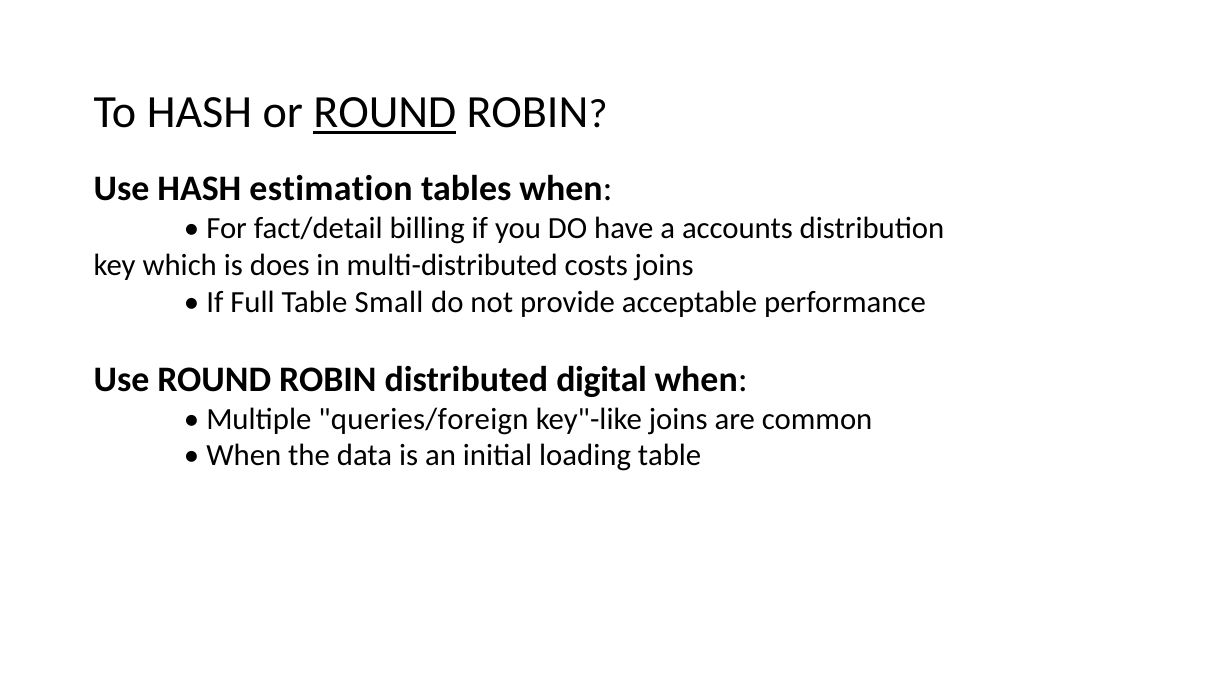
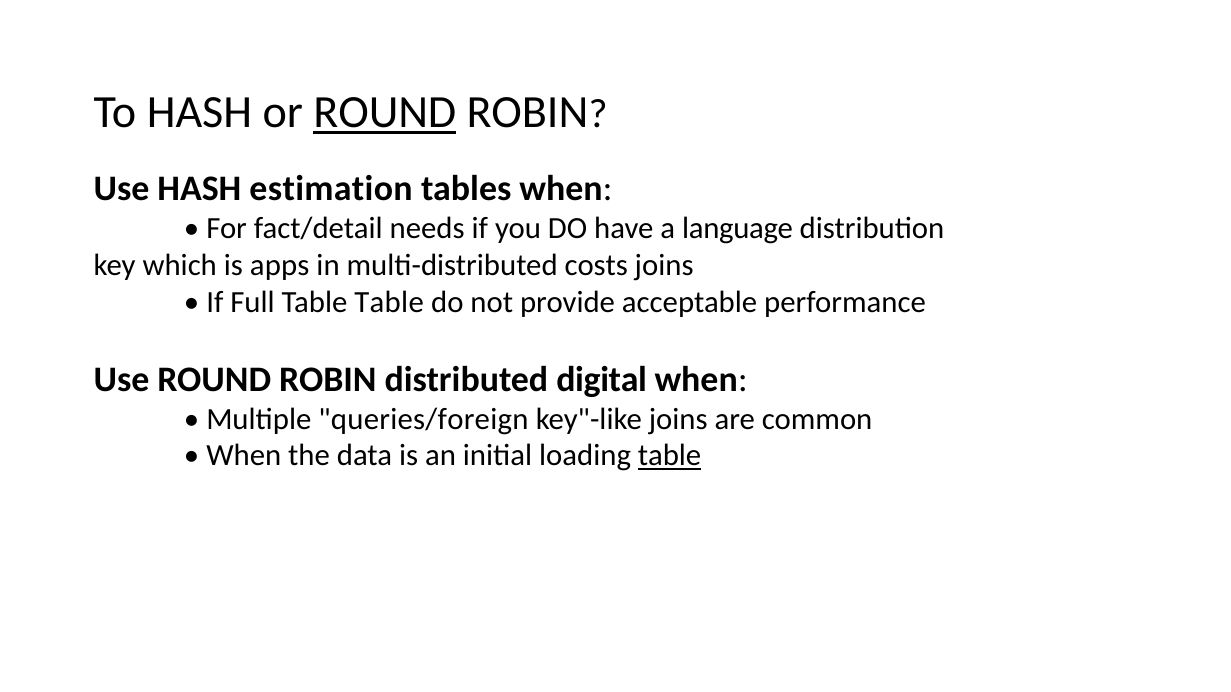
billing: billing -> needs (427, 228)
accounts: accounts -> language (738, 228)
does: does -> apps (280, 265)
Table Small: Small -> Table (389, 302)
table underline: none -> present (670, 456)
